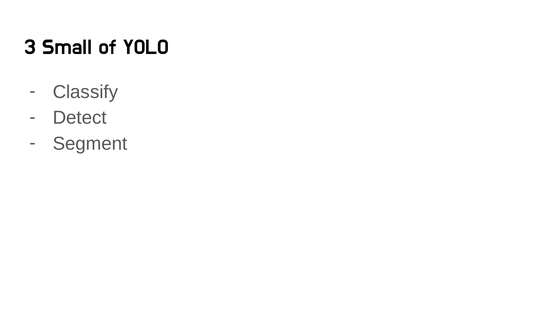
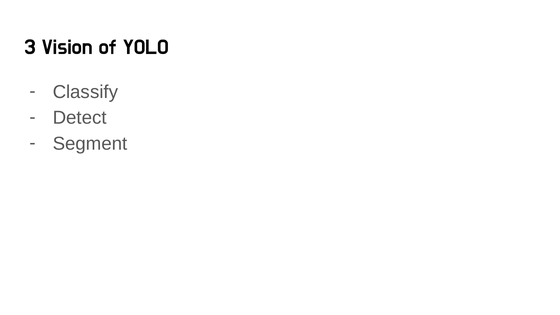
Small: Small -> Vision (67, 47)
